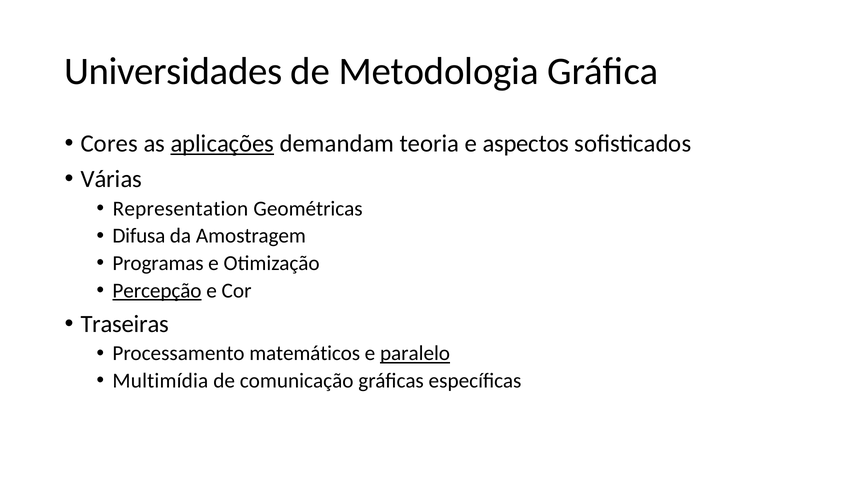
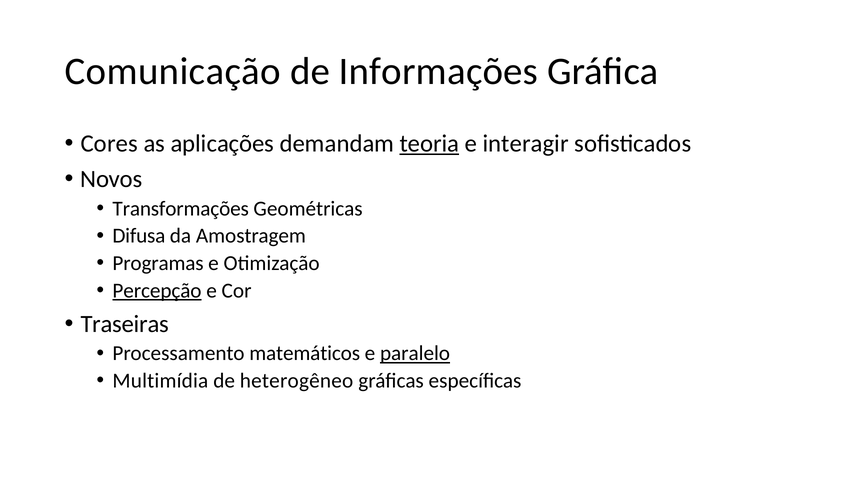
Universidades: Universidades -> Comunicação (173, 71)
Metodologia: Metodologia -> Informações (438, 71)
aplicações underline: present -> none (222, 143)
teoria underline: none -> present (429, 143)
aspectos: aspectos -> interagir (526, 143)
Várias: Várias -> Novos (111, 179)
Representation: Representation -> Transformações (181, 208)
comunicação: comunicação -> heterogêneo (297, 380)
